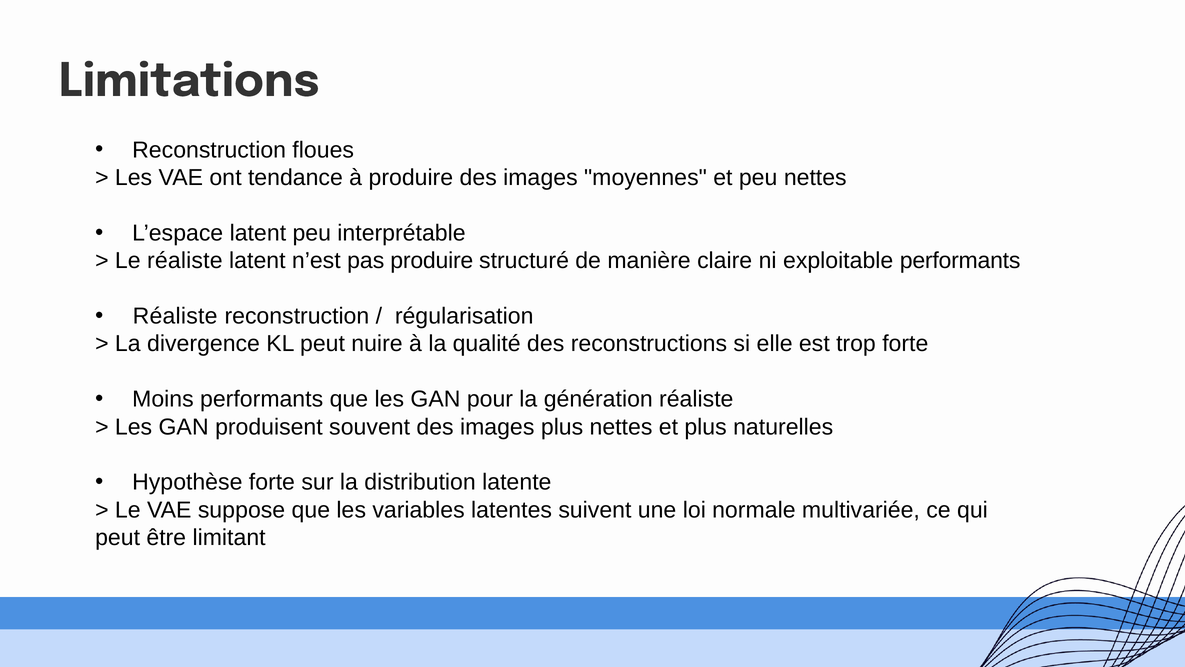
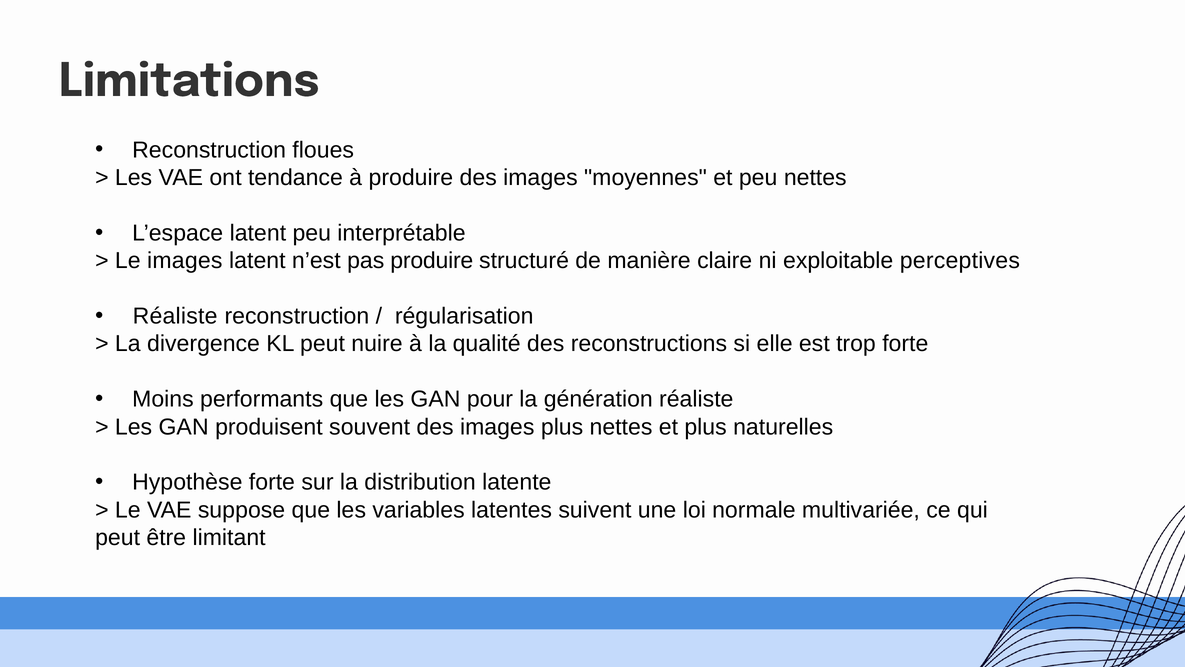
Le réaliste: réaliste -> images (185, 261)
exploitable performants: performants -> perceptives (960, 261)
